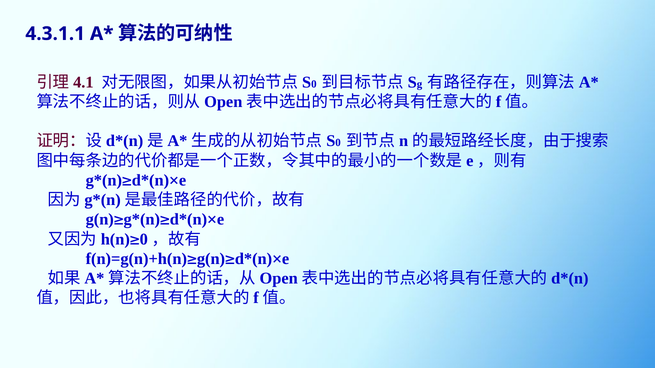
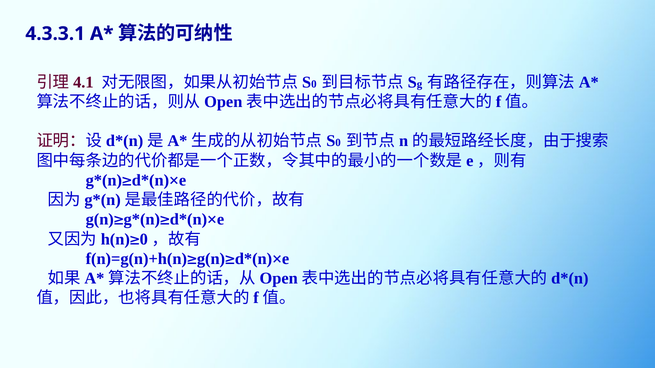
4.3.1.1: 4.3.1.1 -> 4.3.3.1 (55, 34)
